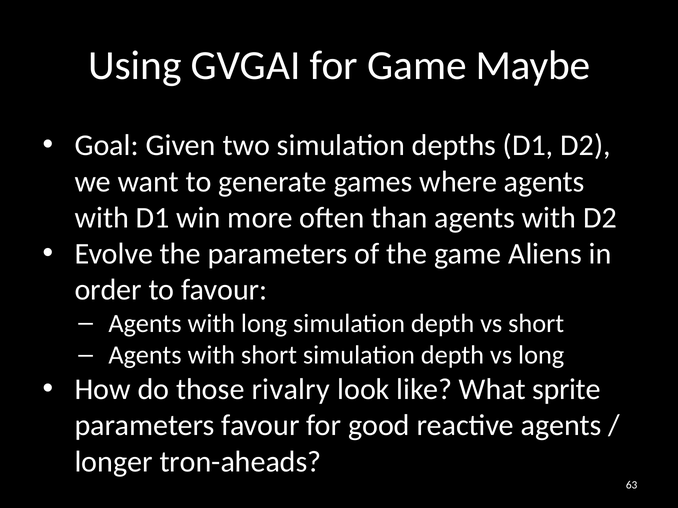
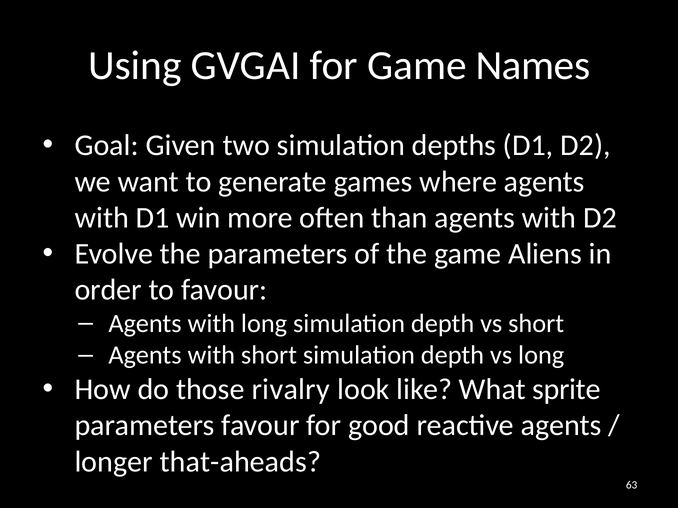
Maybe: Maybe -> Names (533, 66)
tron-aheads: tron-aheads -> that-aheads (240, 462)
